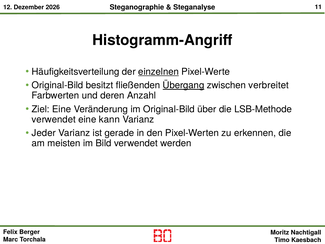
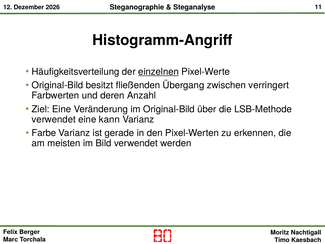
Übergang underline: present -> none (183, 85)
verbreitet: verbreitet -> verringert (269, 85)
Jeder: Jeder -> Farbe (44, 133)
